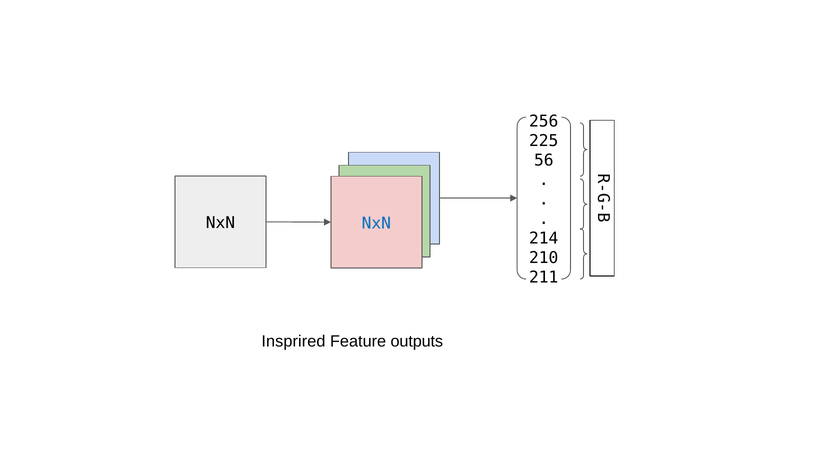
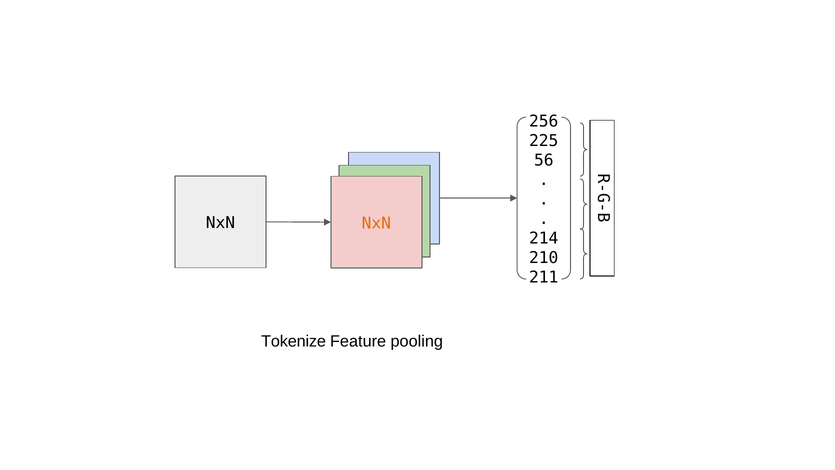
NxN colour: blue -> orange (376, 223)
Insprired: Insprired -> Tokenize (294, 341)
outputs: outputs -> pooling (417, 341)
